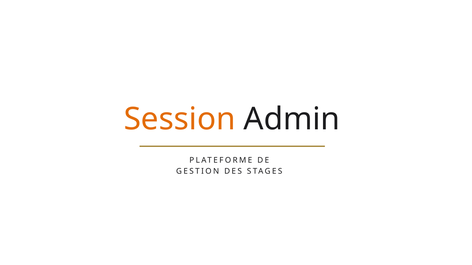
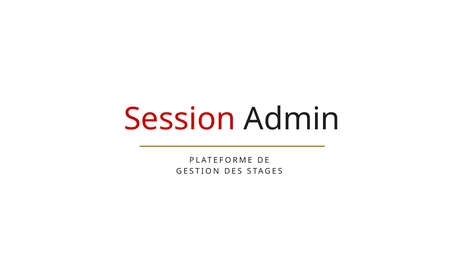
Session colour: orange -> red (180, 119)
